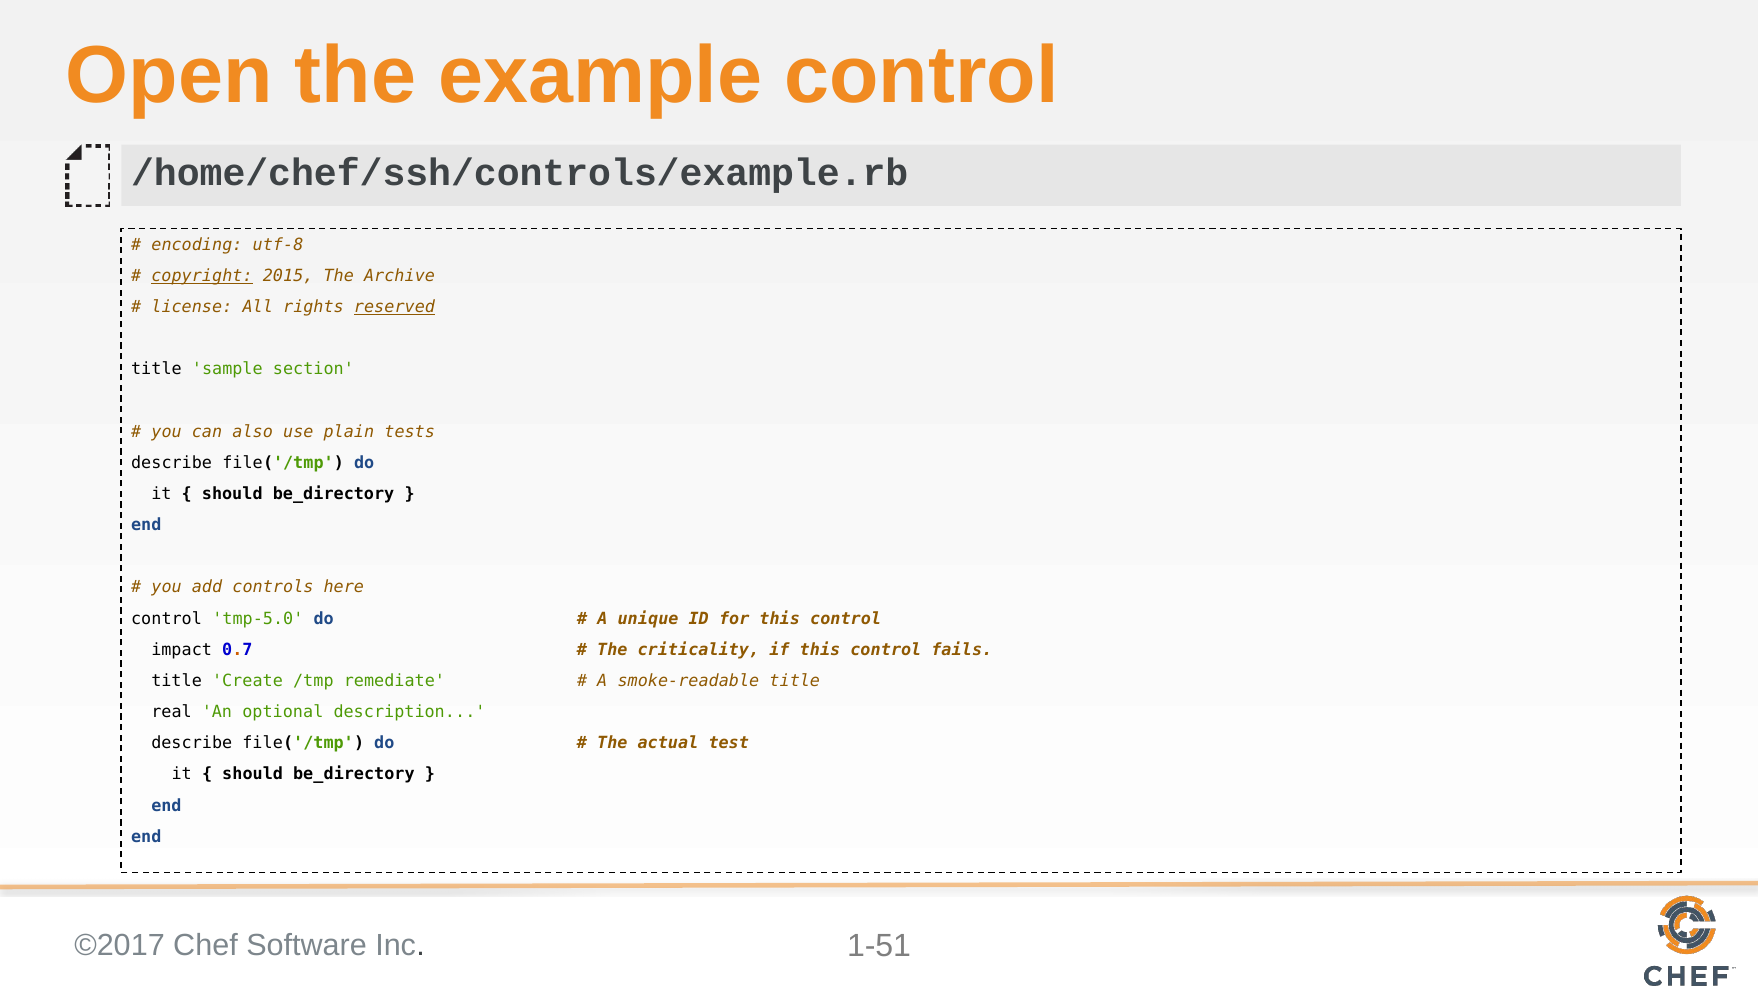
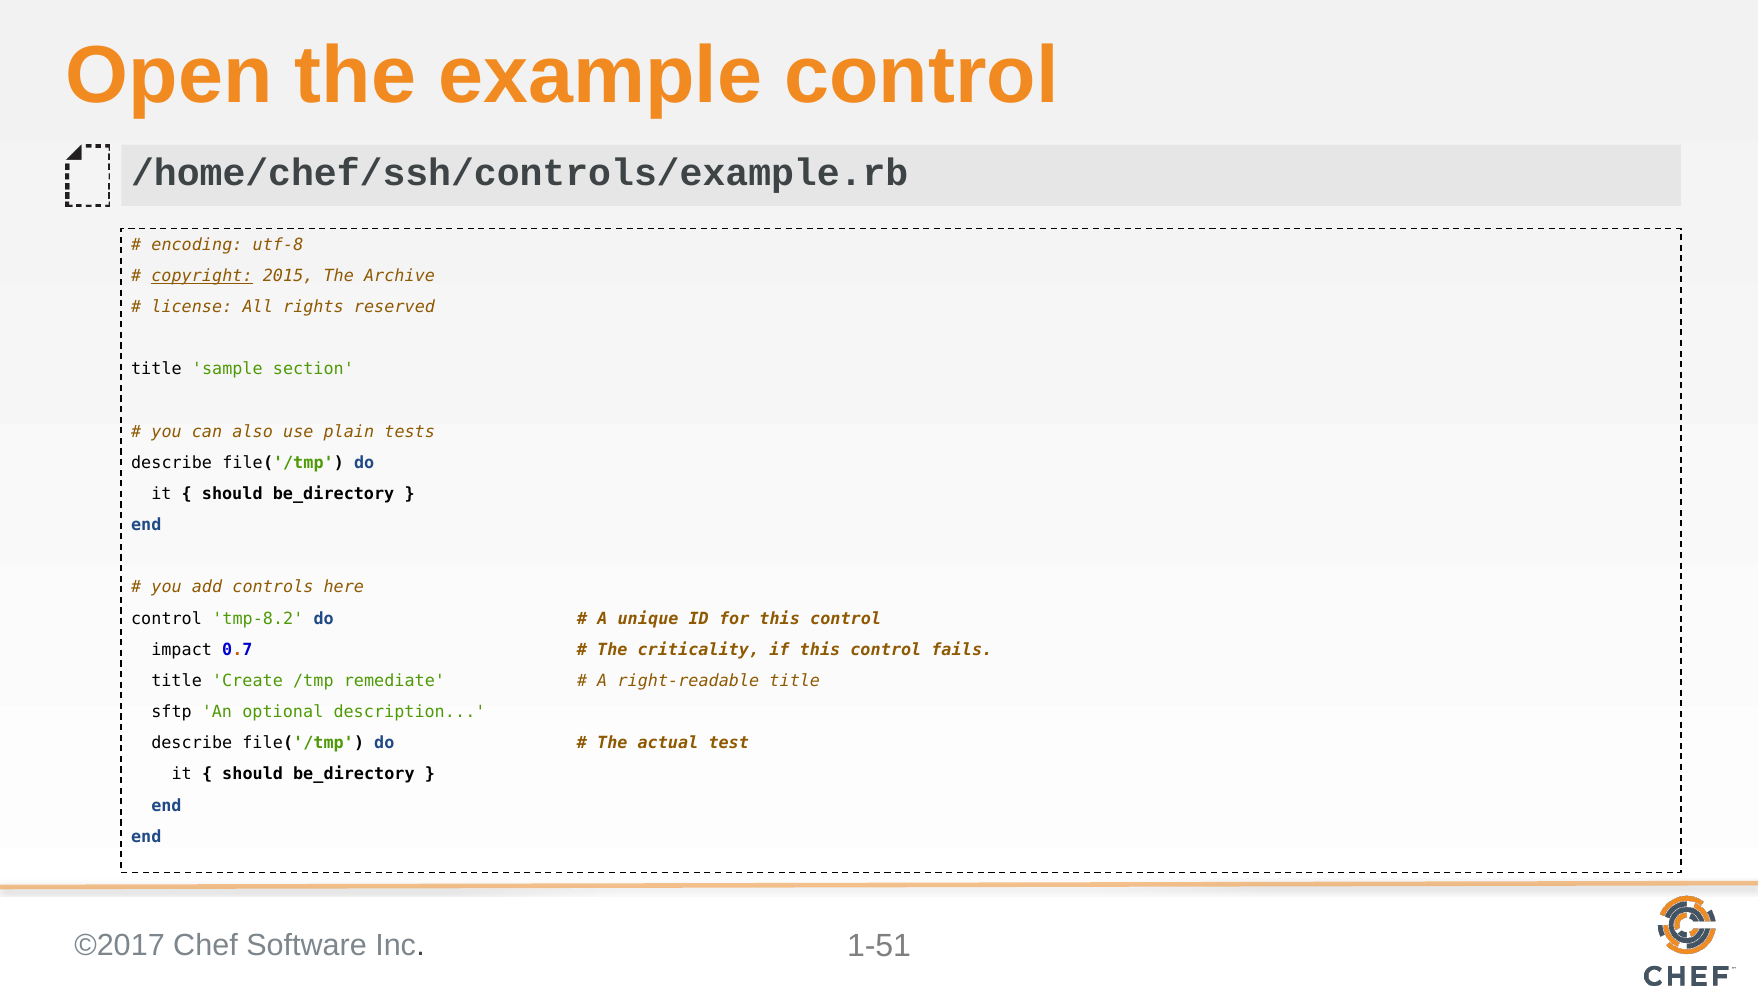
reserved underline: present -> none (395, 307)
tmp-5.0: tmp-5.0 -> tmp-8.2 (258, 618)
smoke-readable: smoke-readable -> right-readable (688, 681)
real: real -> sftp (172, 712)
